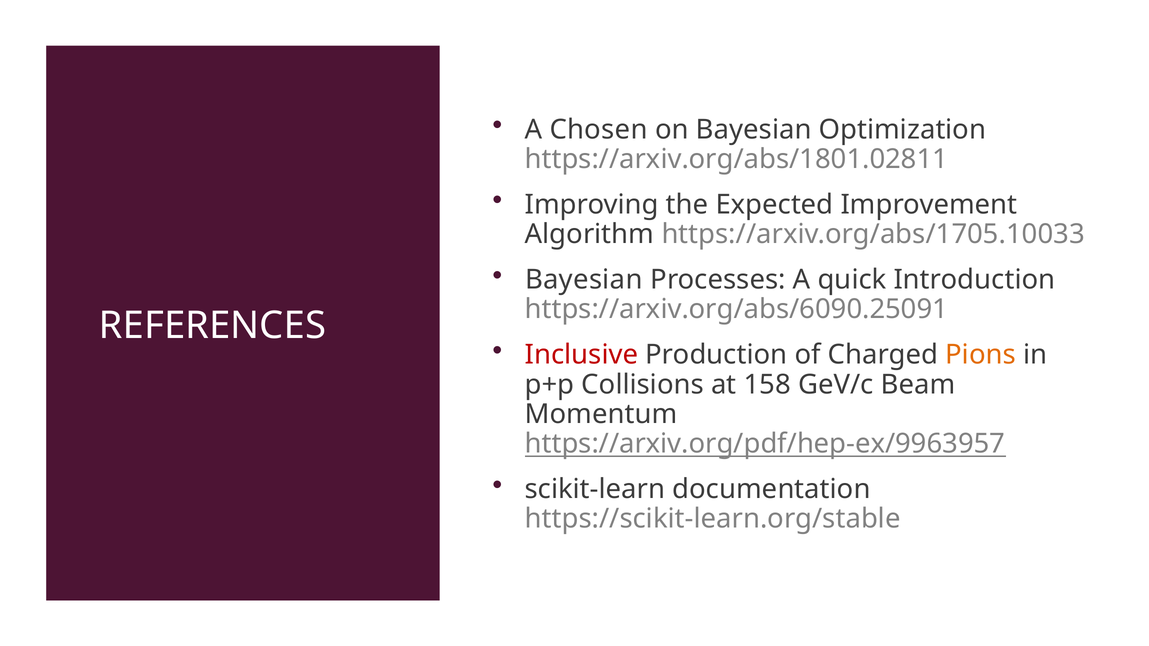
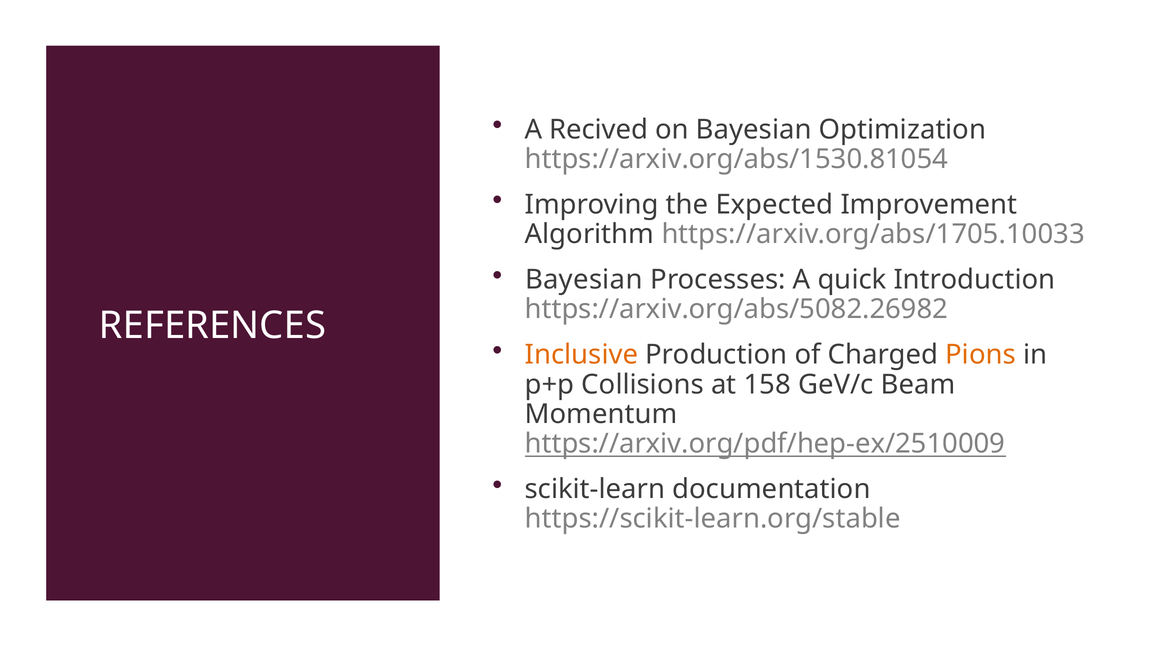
Chosen: Chosen -> Recived (599, 130)
https://arxiv.org/abs/1801.02811: https://arxiv.org/abs/1801.02811 -> https://arxiv.org/abs/1530.81054 (736, 159)
https://arxiv.org/abs/6090.25091: https://arxiv.org/abs/6090.25091 -> https://arxiv.org/abs/5082.26982 (736, 310)
Inclusive colour: red -> orange (581, 355)
https://arxiv.org/pdf/hep-ex/9963957: https://arxiv.org/pdf/hep-ex/9963957 -> https://arxiv.org/pdf/hep-ex/2510009 (765, 444)
